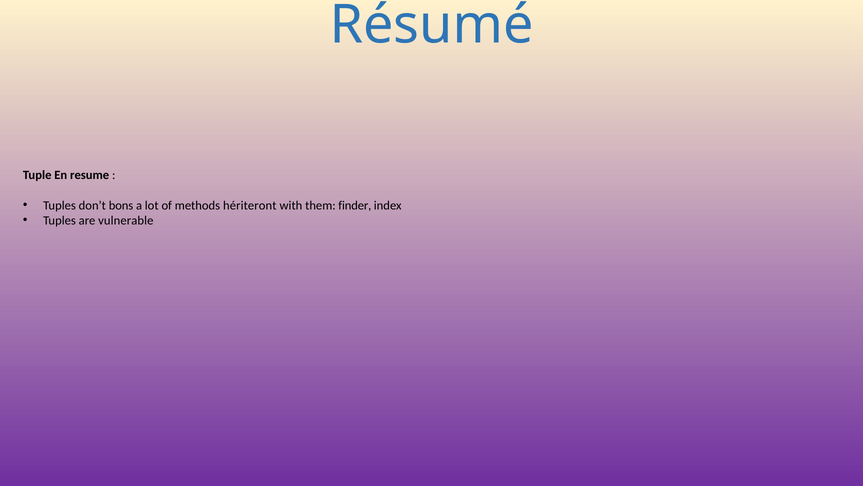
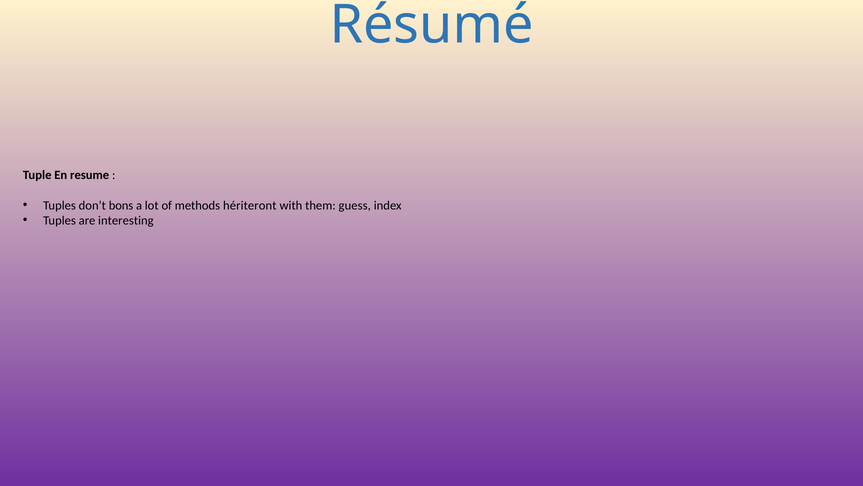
finder: finder -> guess (355, 205)
vulnerable: vulnerable -> interesting (126, 220)
